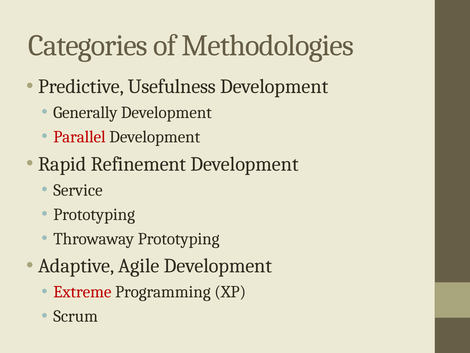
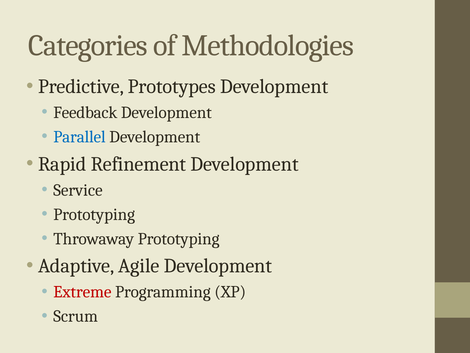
Usefulness: Usefulness -> Prototypes (172, 86)
Generally: Generally -> Feedback (85, 112)
Parallel colour: red -> blue (79, 137)
